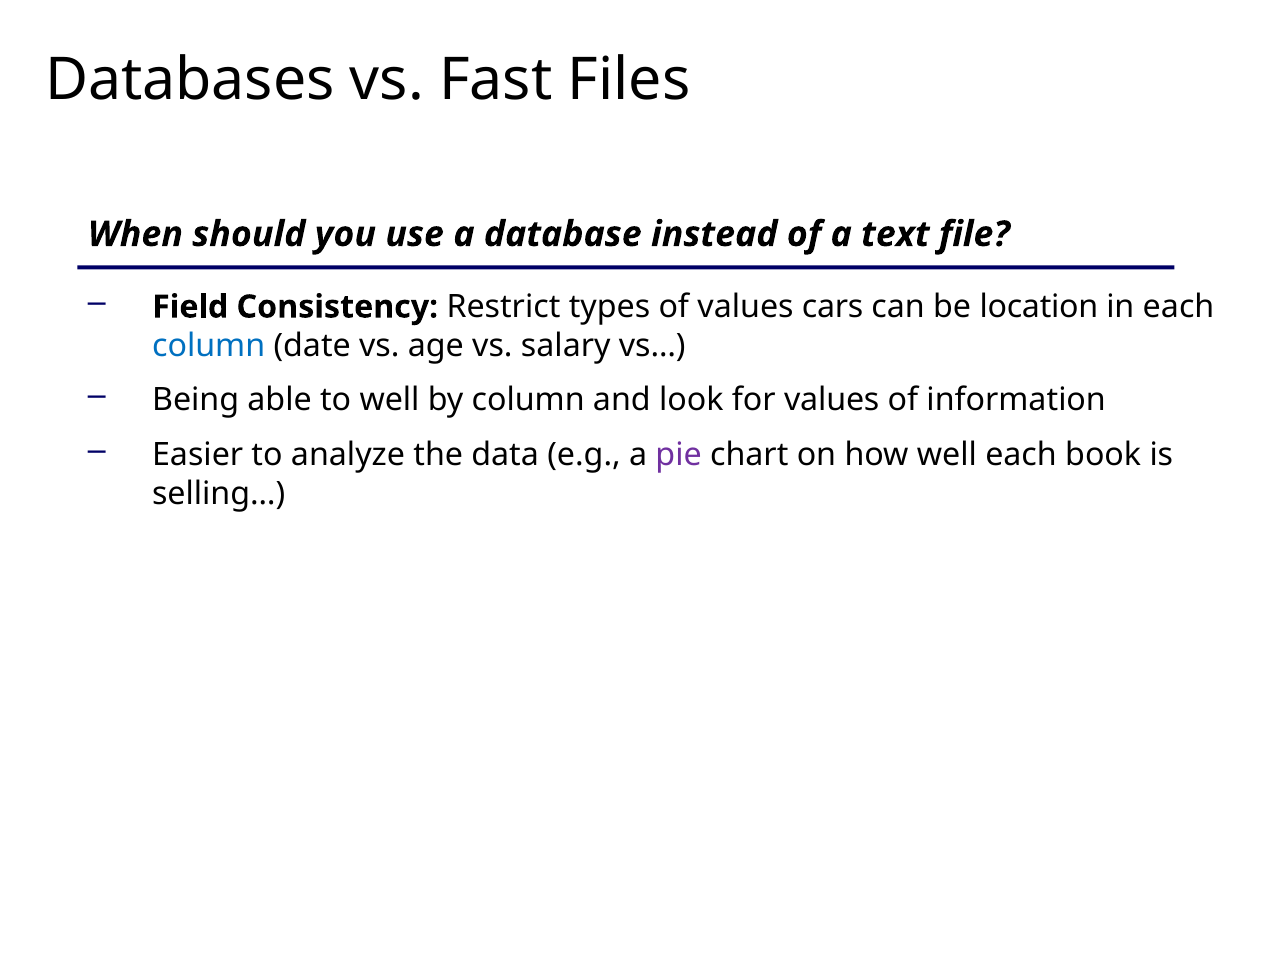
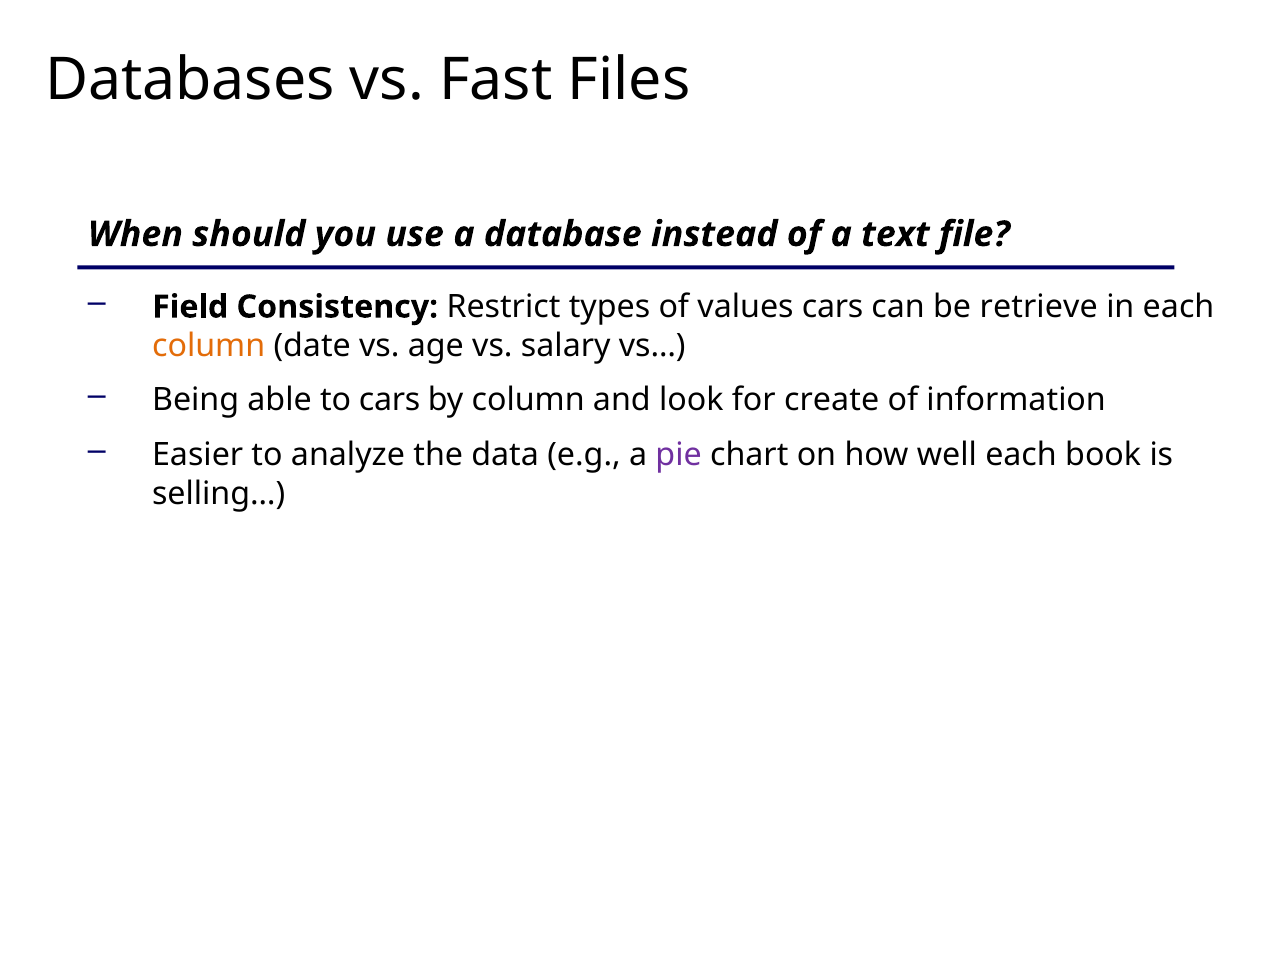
location: location -> retrieve (1039, 307)
column colour: blue -> orange (209, 346)
to well: well -> cars (390, 400)
for values: values -> create (832, 400)
